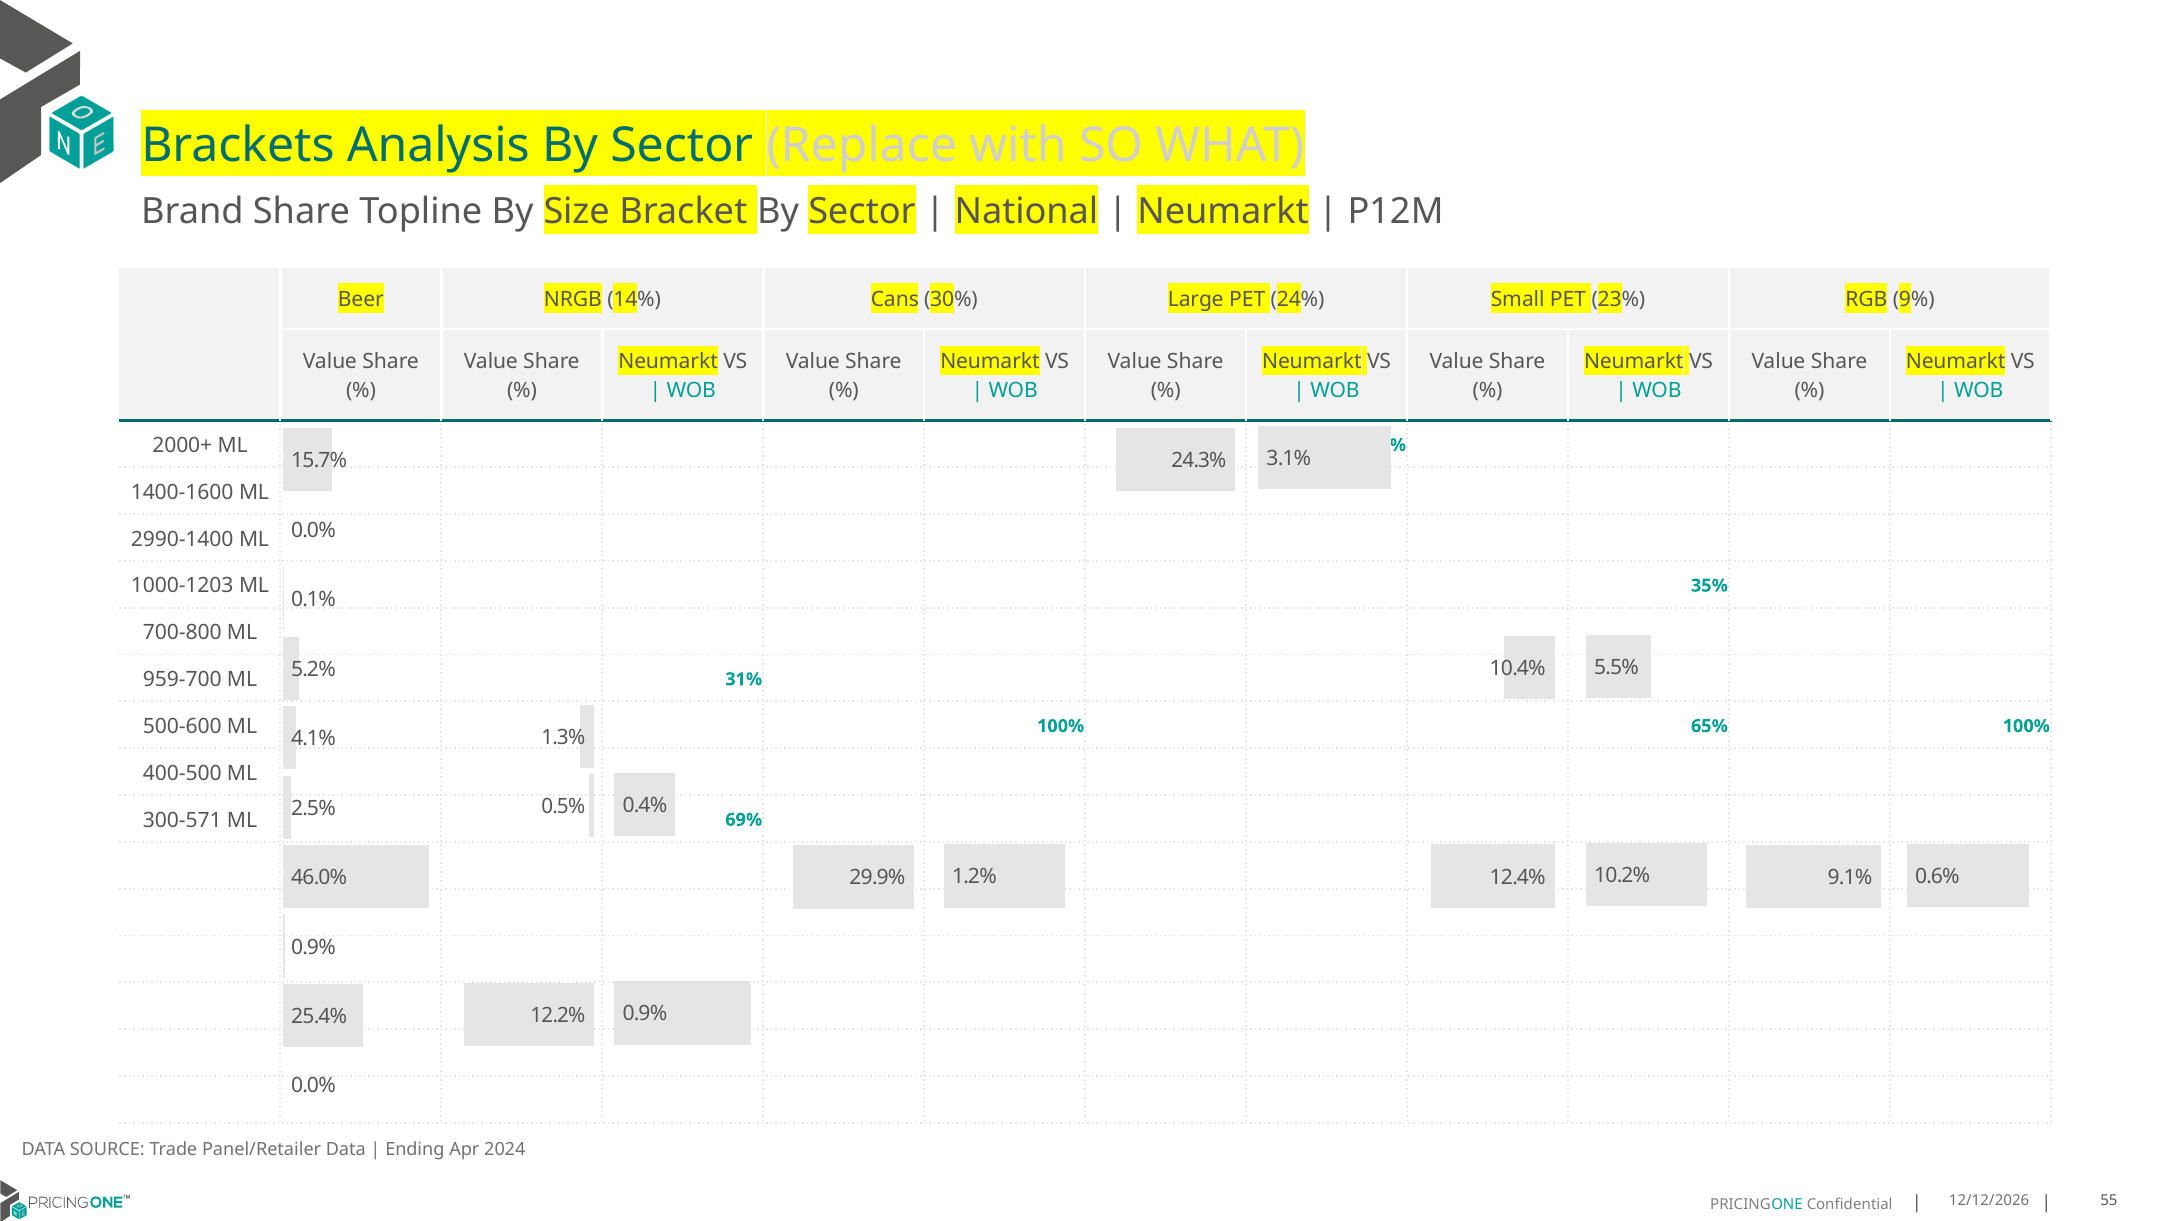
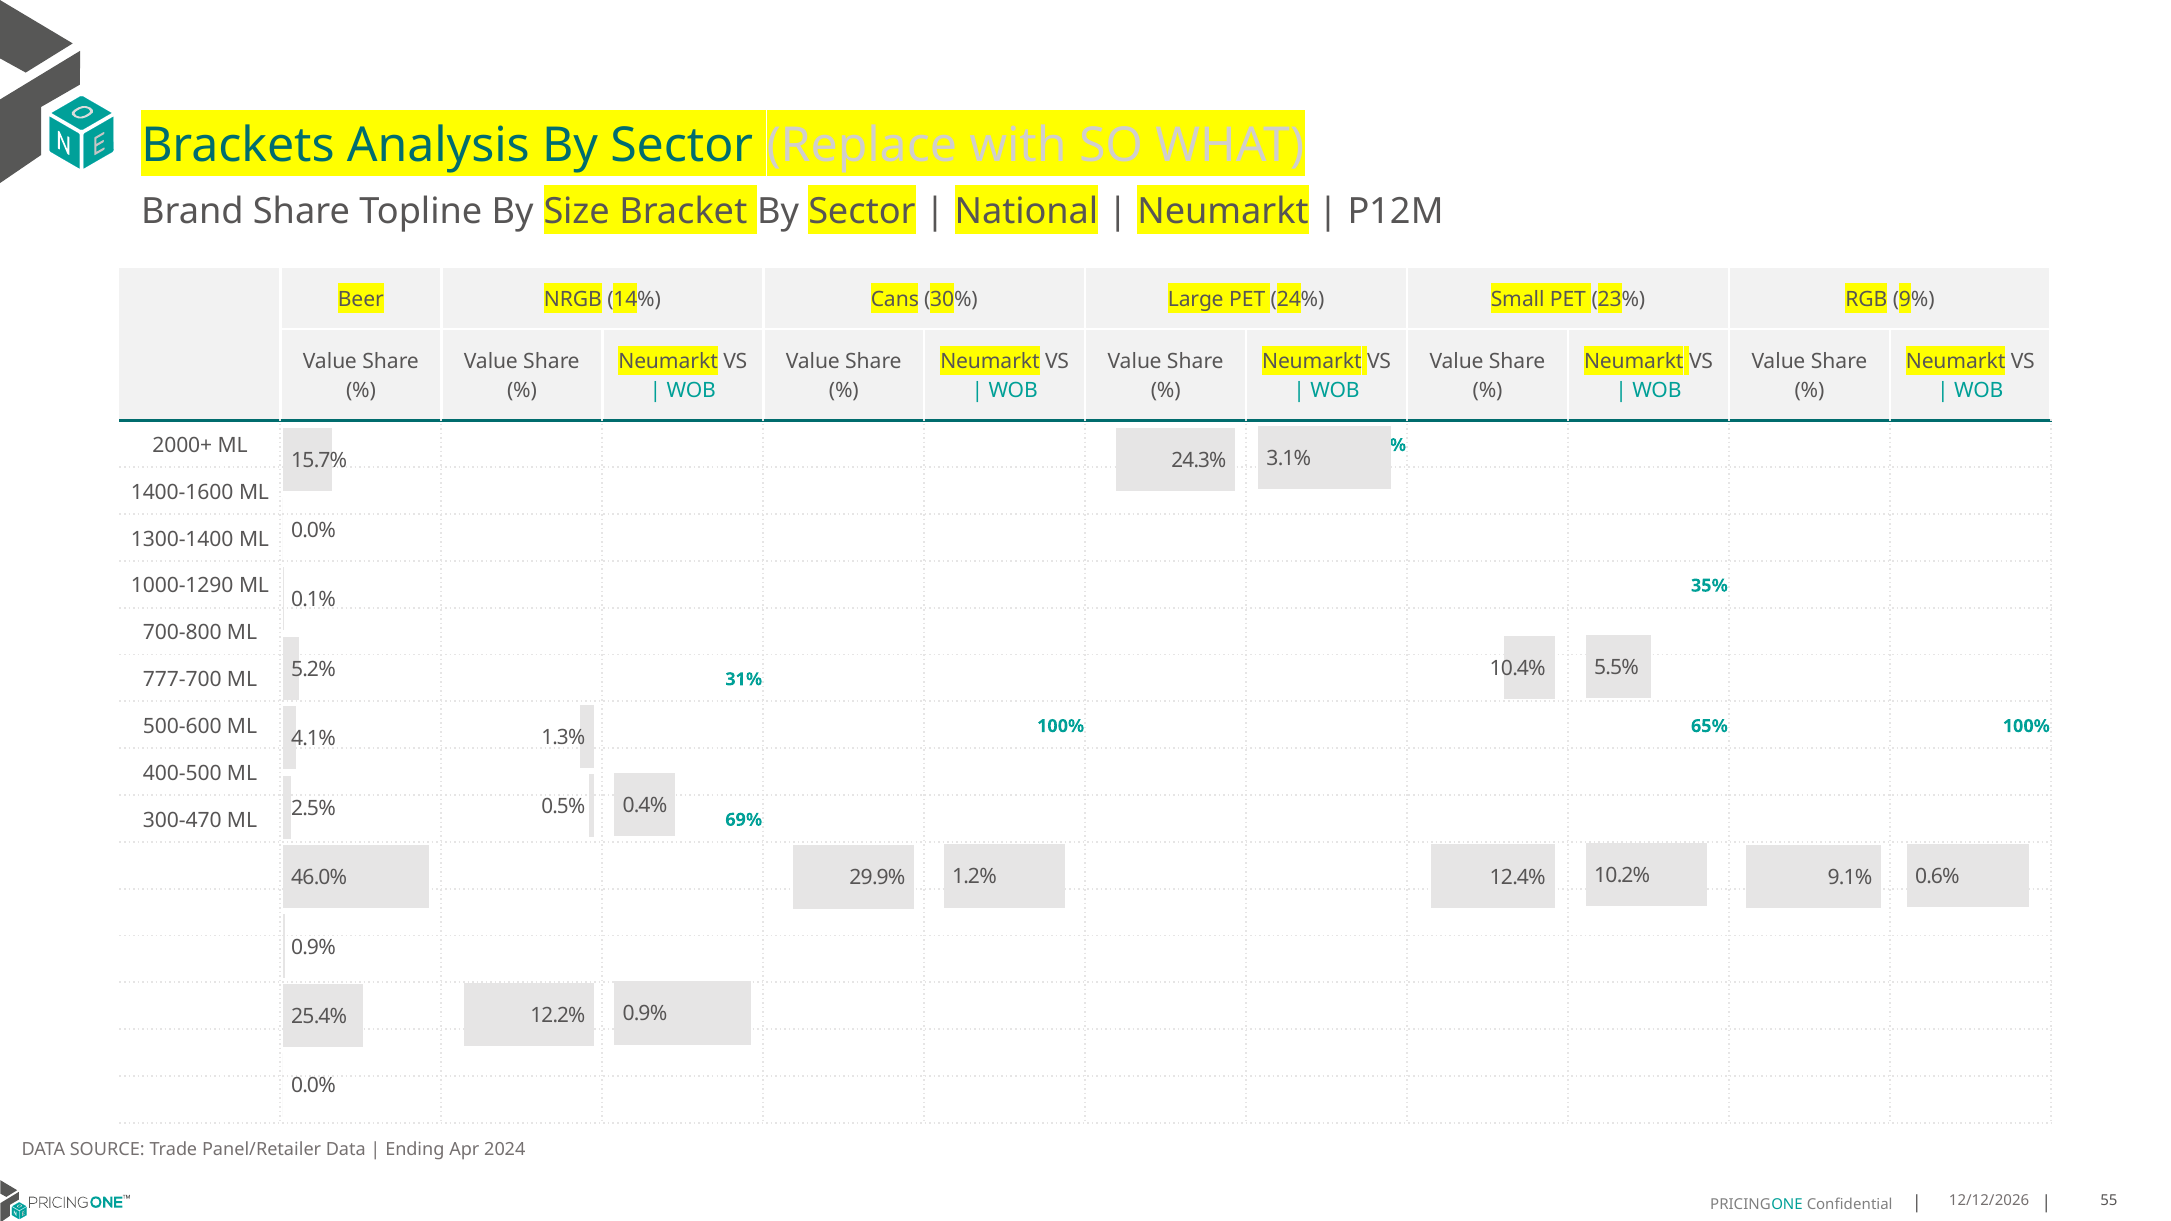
2990-1400: 2990-1400 -> 1300-1400 (182, 539)
1000-1203: 1000-1203 -> 1000-1290 (182, 586)
959-700: 959-700 -> 777-700 (182, 680)
300-571: 300-571 -> 300-470 (182, 820)
